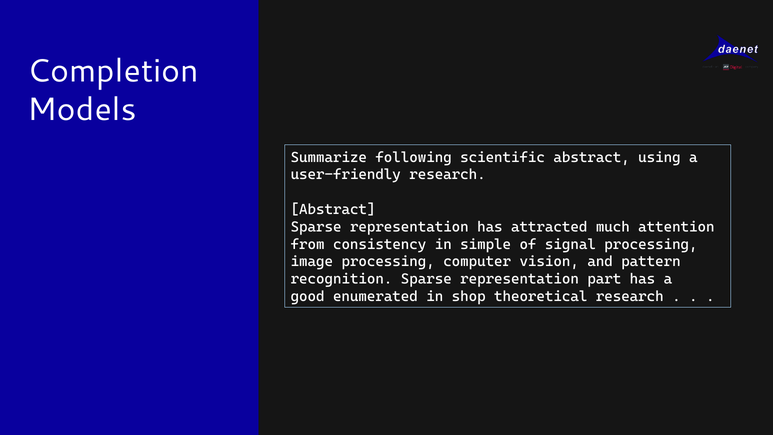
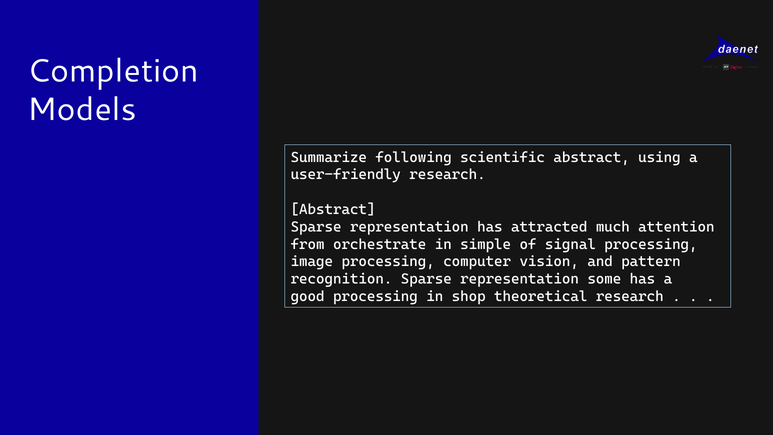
consistency: consistency -> orchestrate (380, 244)
part: part -> some (604, 279)
good enumerated: enumerated -> processing (375, 296)
